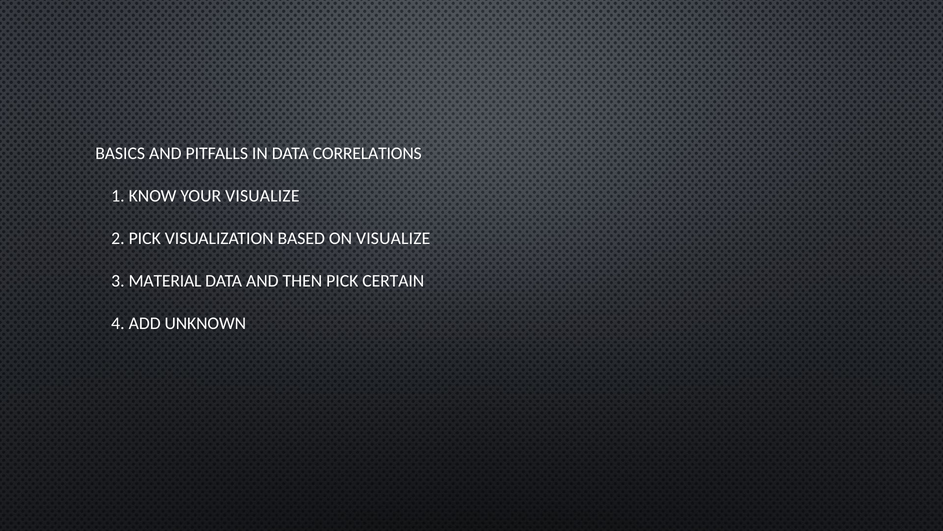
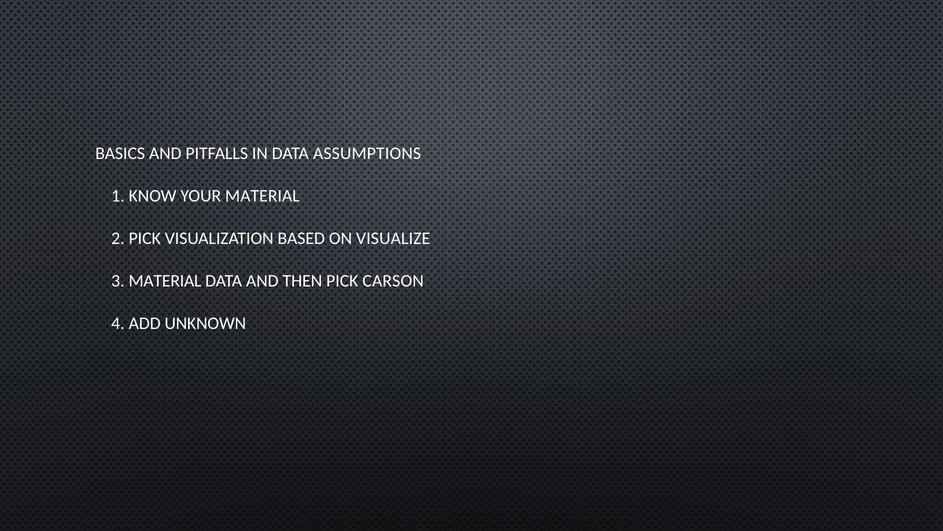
CORRELATIONS: CORRELATIONS -> ASSUMPTIONS (367, 153)
YOUR VISUALIZE: VISUALIZE -> MATERIAL (262, 196)
CERTAIN: CERTAIN -> CARSON (393, 280)
